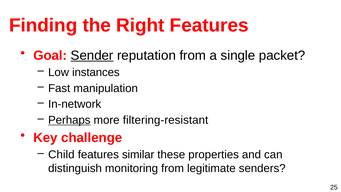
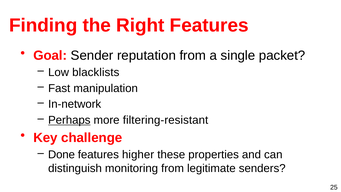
Sender underline: present -> none (92, 55)
instances: instances -> blacklists (96, 72)
Child: Child -> Done (61, 154)
similar: similar -> higher (138, 154)
